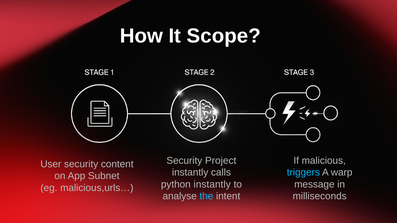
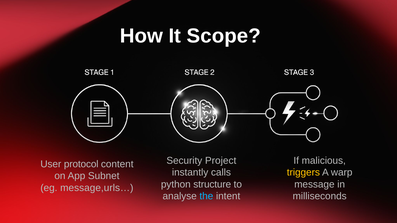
User security: security -> protocol (81, 164)
triggers colour: light blue -> yellow (303, 173)
python instantly: instantly -> structure (212, 185)
malicious,urls…: malicious,urls… -> message,urls… (97, 188)
